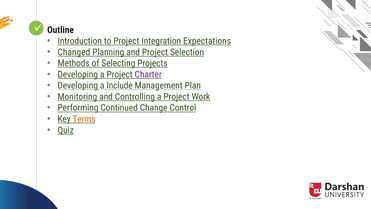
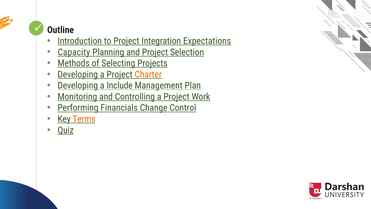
Changed: Changed -> Capacity (74, 52)
Charter colour: purple -> orange (148, 74)
Continued: Continued -> Financials (119, 108)
